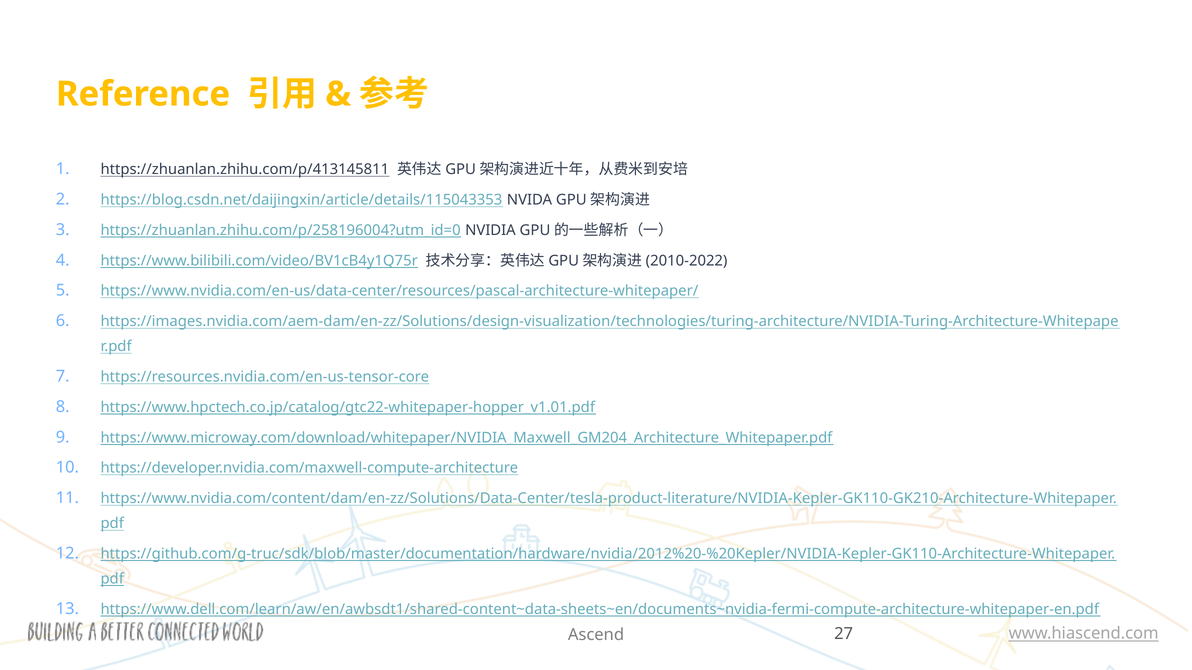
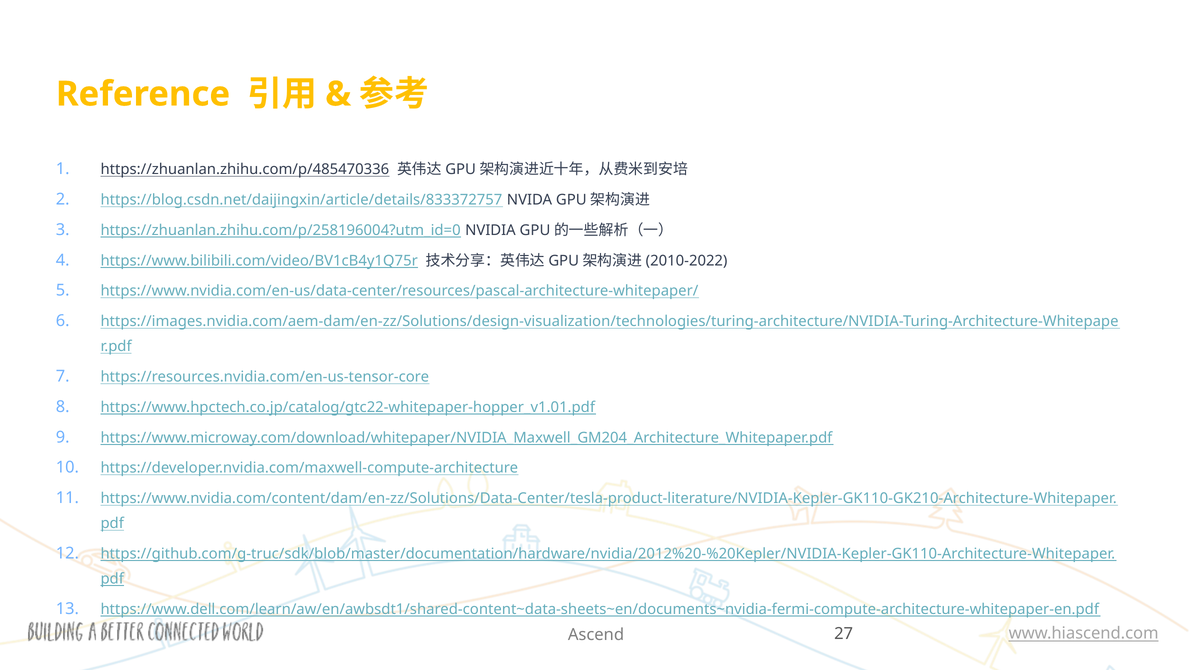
https://zhuanlan.zhihu.com/p/413145811: https://zhuanlan.zhihu.com/p/413145811 -> https://zhuanlan.zhihu.com/p/485470336 (245, 170)
https://blog.csdn.net/daijingxin/article/details/115043353: https://blog.csdn.net/daijingxin/article/details/115043353 -> https://blog.csdn.net/daijingxin/article/details/833372757 (301, 200)
